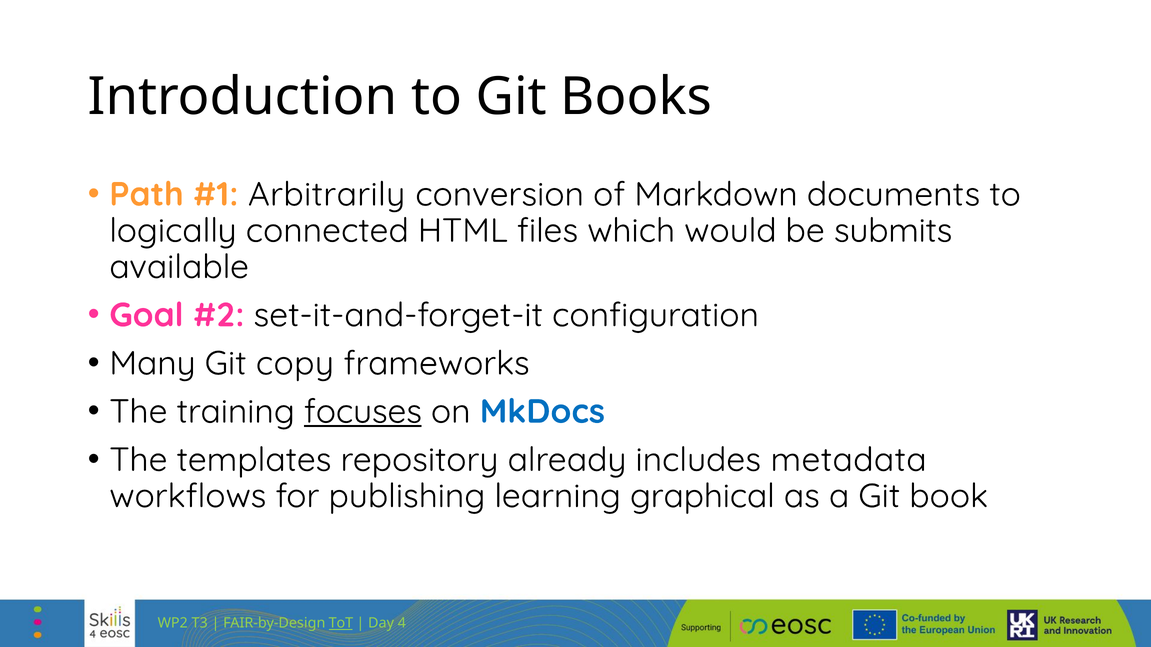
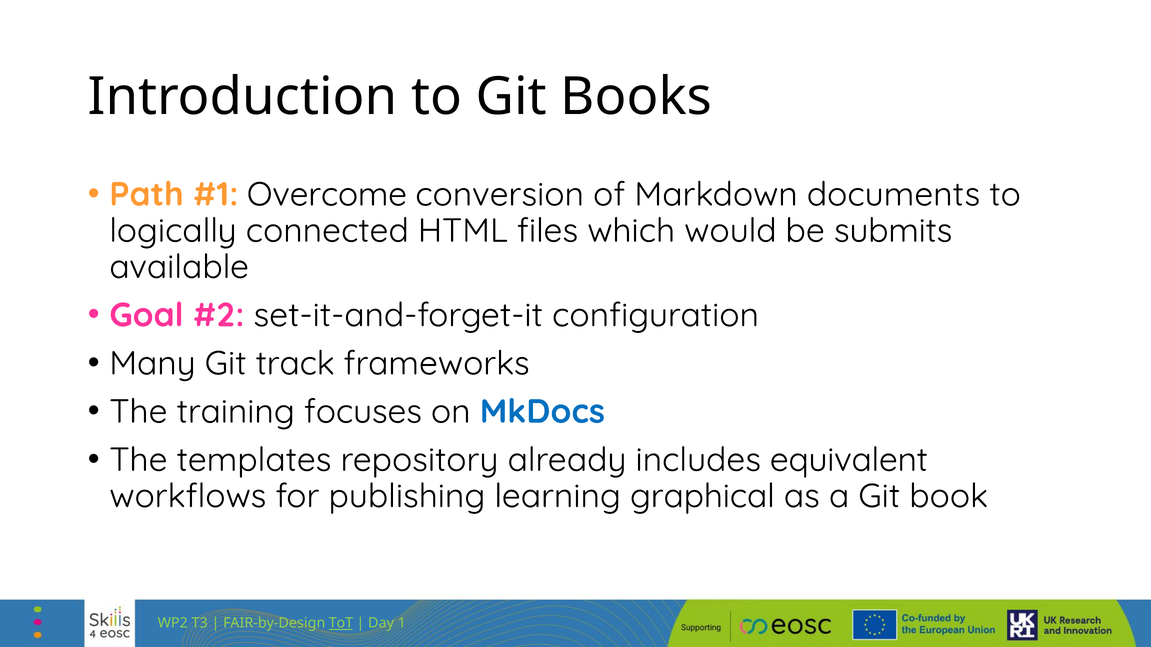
Arbitrarily: Arbitrarily -> Overcome (327, 195)
copy: copy -> track (295, 364)
focuses underline: present -> none (363, 412)
metadata: metadata -> equivalent (849, 460)
4: 4 -> 1 (402, 624)
